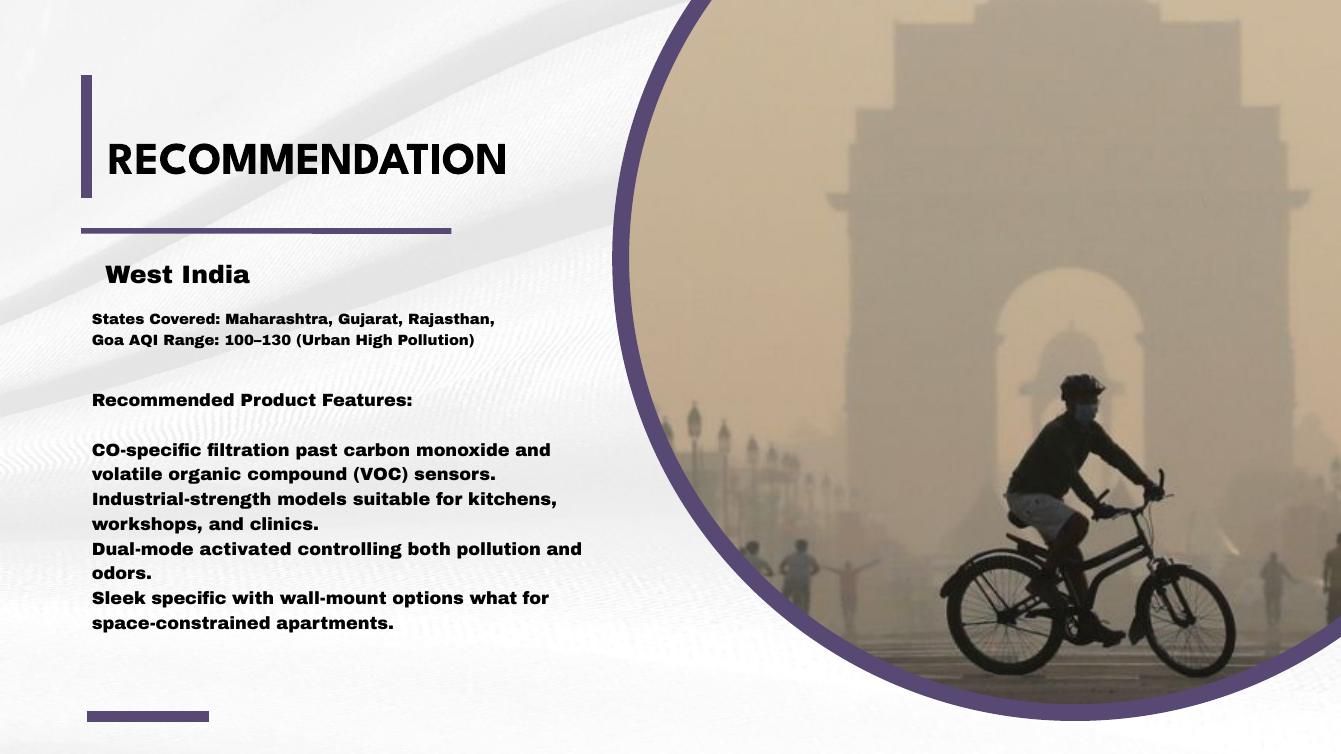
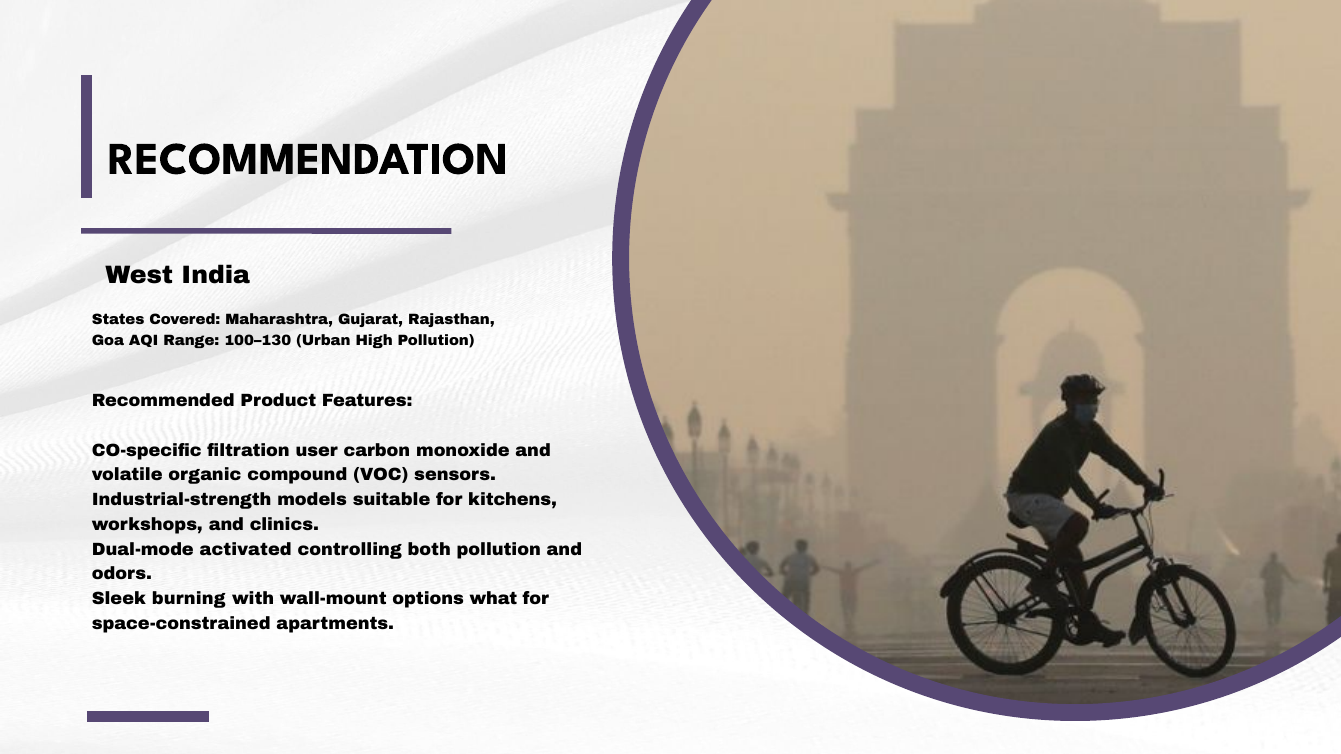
past: past -> user (317, 450)
specific: specific -> burning (189, 599)
